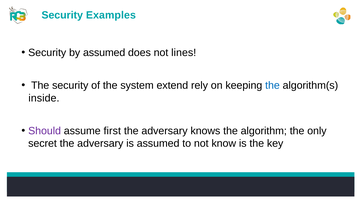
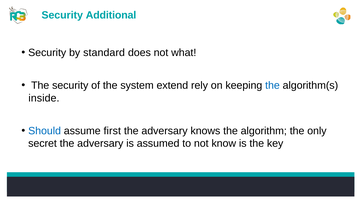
Examples: Examples -> Additional (111, 15)
by assumed: assumed -> standard (104, 53)
lines: lines -> what (184, 53)
Should colour: purple -> blue (45, 131)
